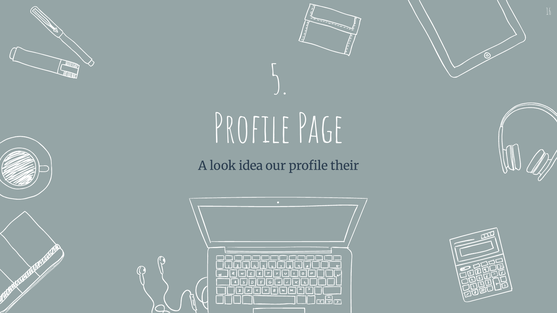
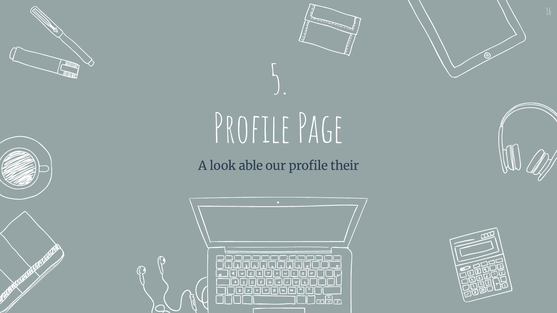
idea: idea -> able (251, 166)
